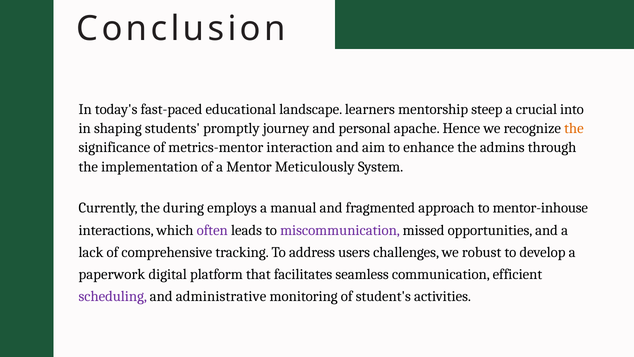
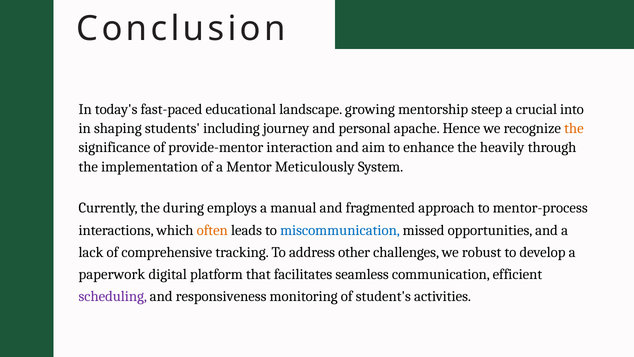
learners: learners -> growing (370, 109)
promptly: promptly -> including (231, 128)
metrics-mentor: metrics-mentor -> provide-mentor (216, 147)
admins: admins -> heavily (502, 147)
mentor-inhouse: mentor-inhouse -> mentor-process (540, 208)
often colour: purple -> orange (212, 230)
miscommunication colour: purple -> blue (340, 230)
users: users -> other (354, 252)
administrative: administrative -> responsiveness (221, 296)
